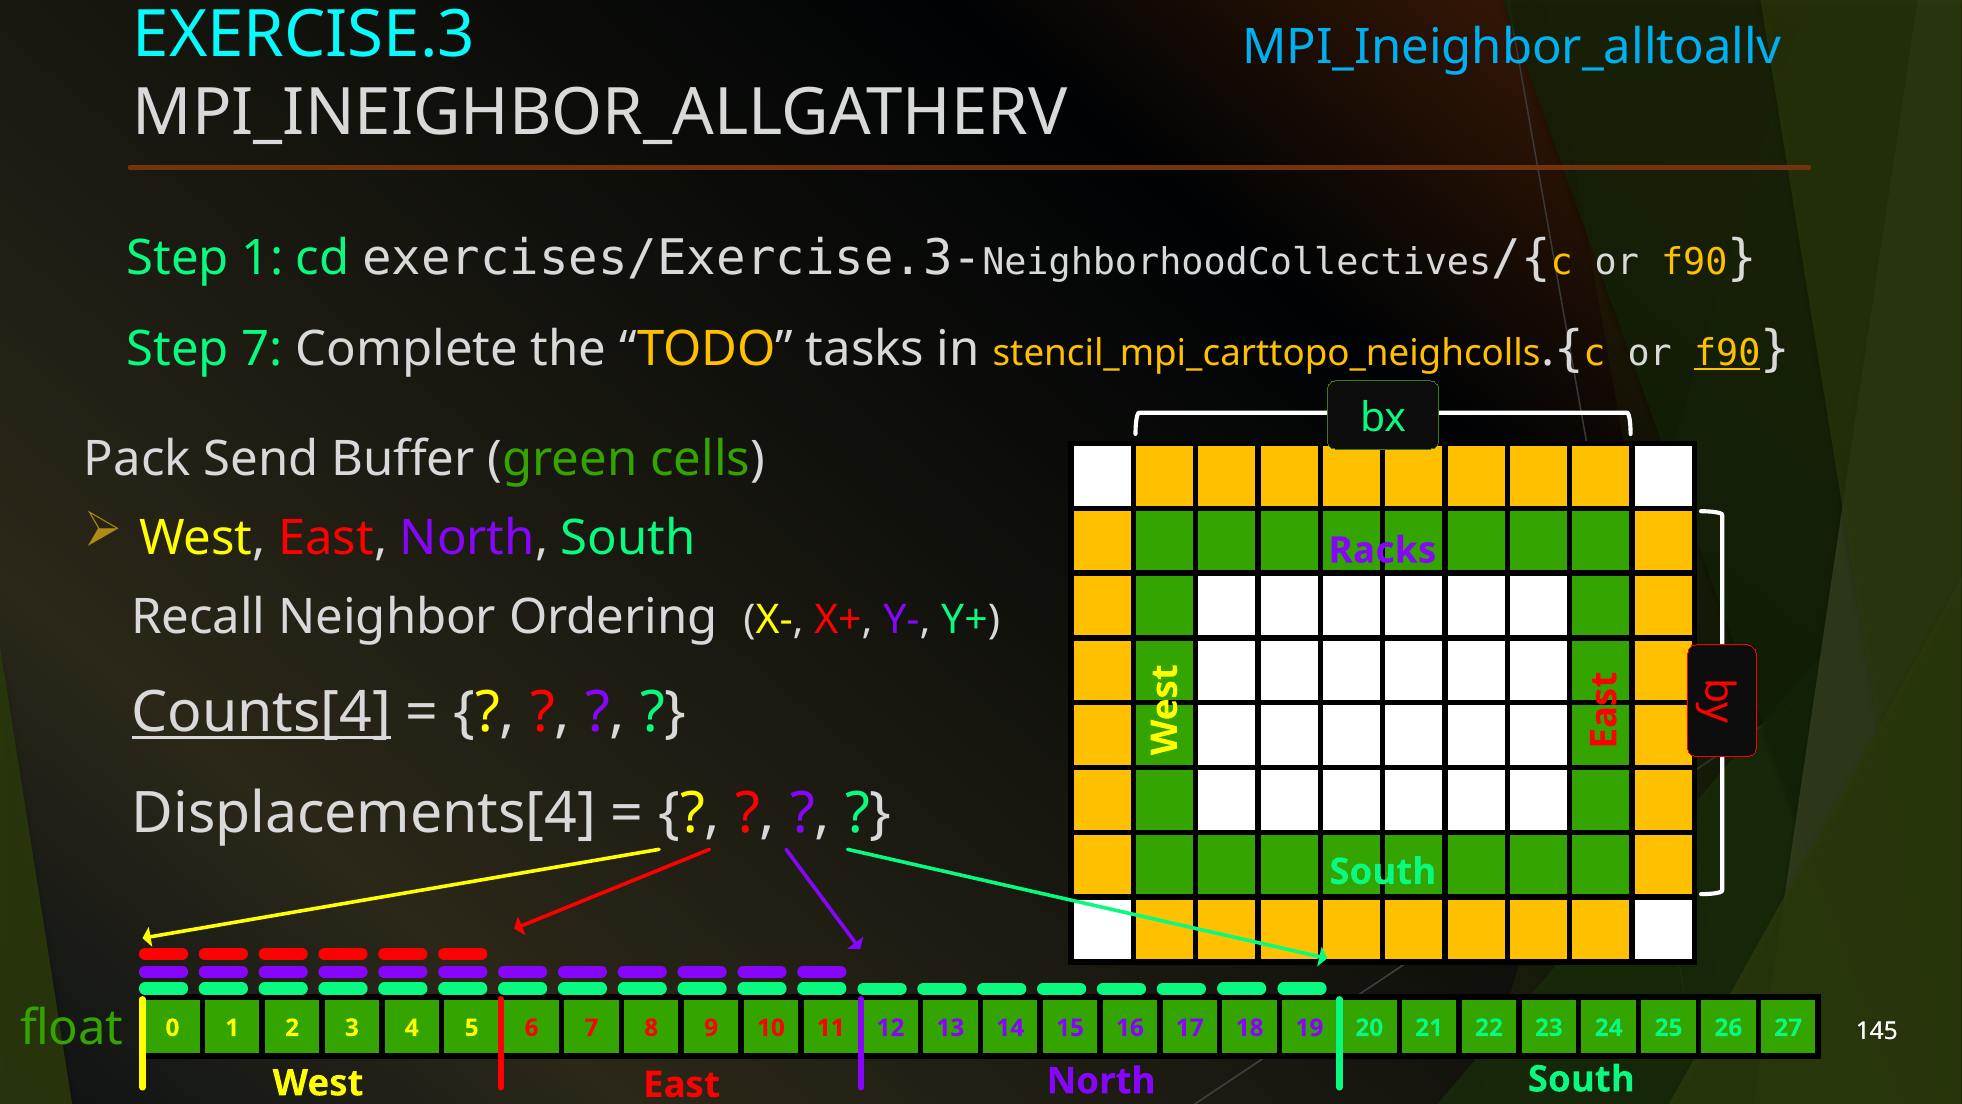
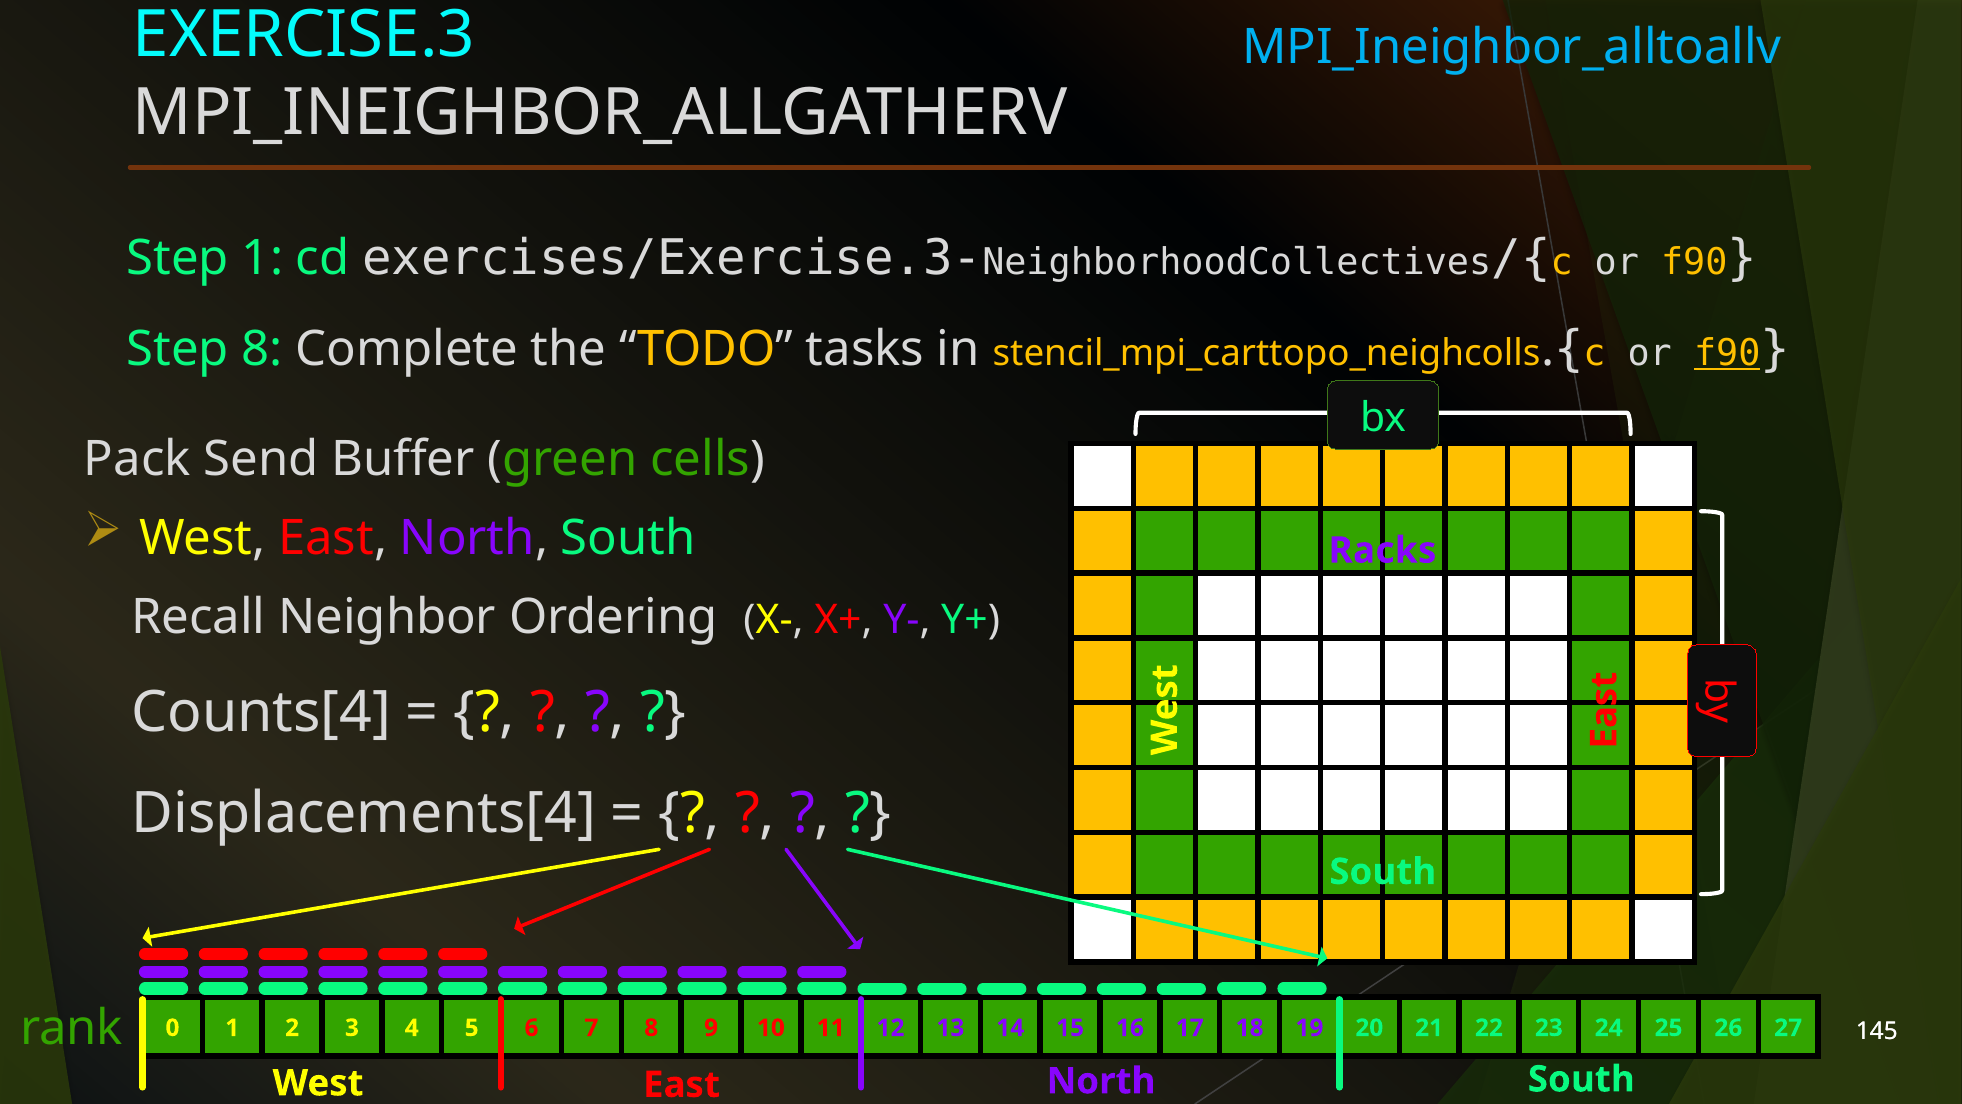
Step 7: 7 -> 8 (262, 349)
Counts[4 underline: present -> none (261, 713)
float: float -> rank (72, 1028)
